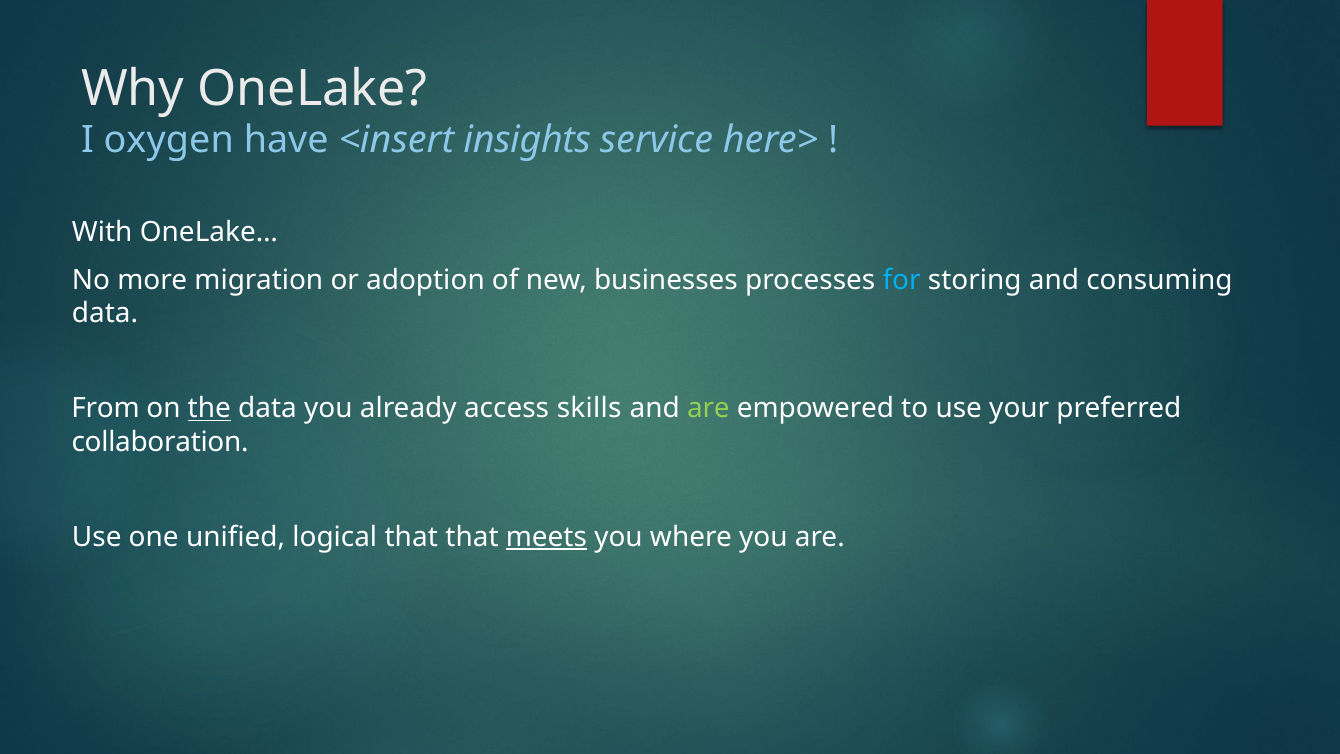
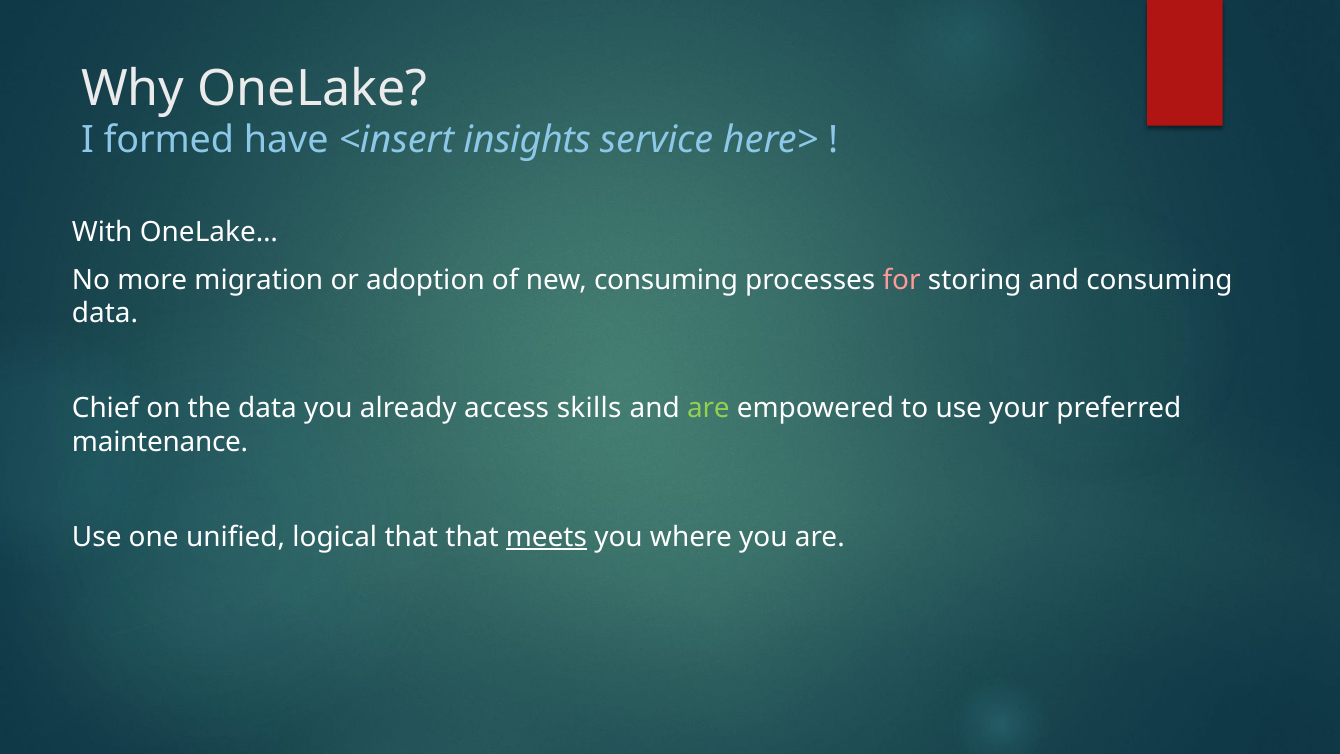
oxygen: oxygen -> formed (169, 140)
new businesses: businesses -> consuming (666, 280)
for colour: light blue -> pink (902, 280)
From: From -> Chief (106, 408)
the underline: present -> none (209, 408)
collaboration: collaboration -> maintenance (160, 442)
